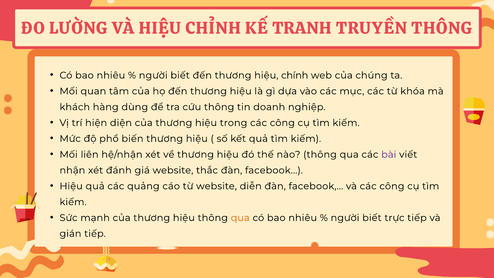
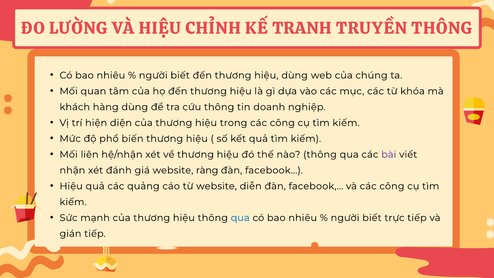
hiệu chính: chính -> dùng (295, 75)
thắc: thắc -> ràng (207, 170)
qua colour: orange -> blue (240, 218)
